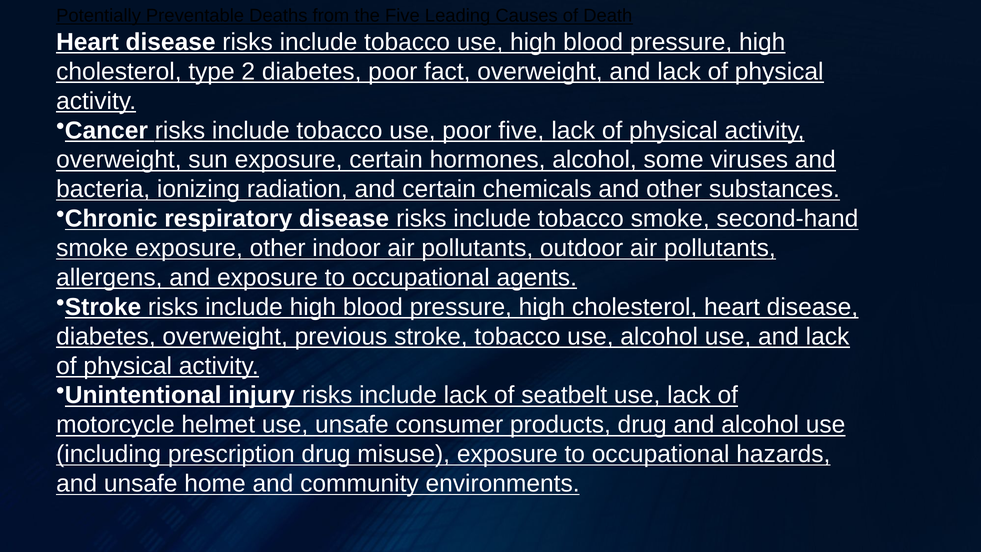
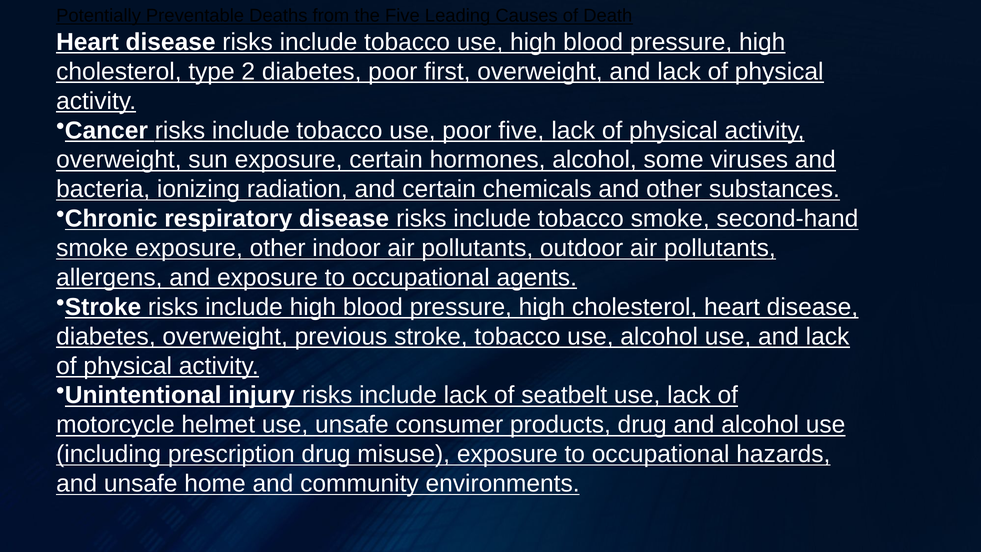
fact: fact -> first (447, 72)
